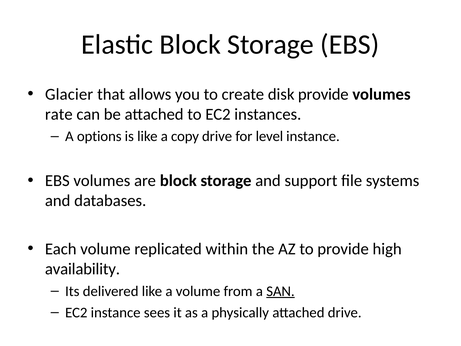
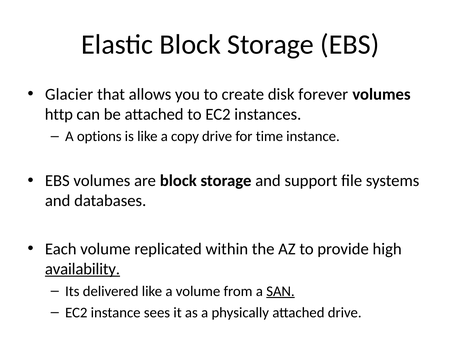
disk provide: provide -> forever (323, 94)
rate: rate -> http (59, 114)
level: level -> time (269, 136)
availability underline: none -> present (82, 269)
